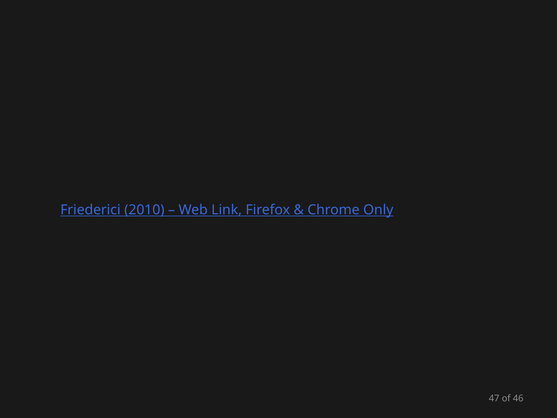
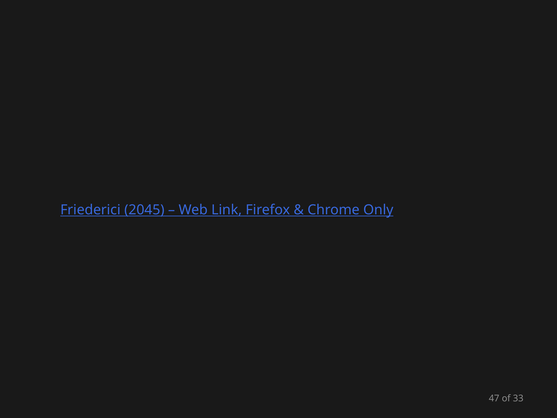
2010: 2010 -> 2045 (144, 210)
46: 46 -> 33 (518, 398)
